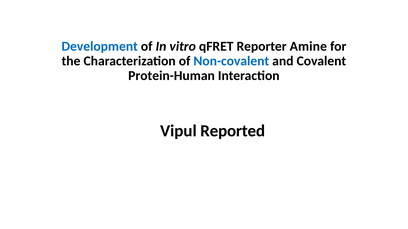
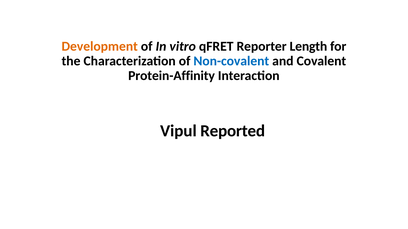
Development colour: blue -> orange (100, 46)
Amine: Amine -> Length (308, 46)
Protein-Human: Protein-Human -> Protein-Affinity (172, 76)
